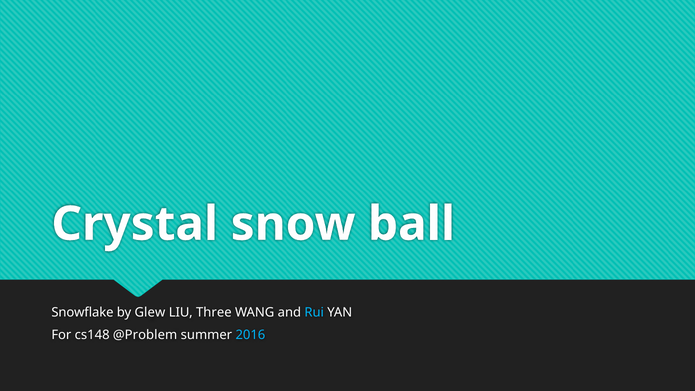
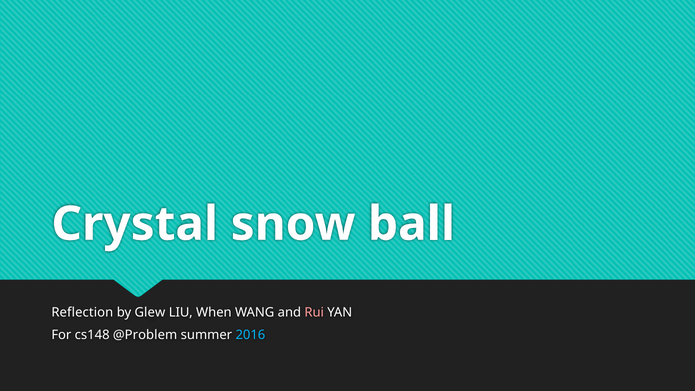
Snowflake: Snowflake -> Reflection (82, 312)
Three: Three -> When (214, 312)
Rui colour: light blue -> pink (314, 312)
